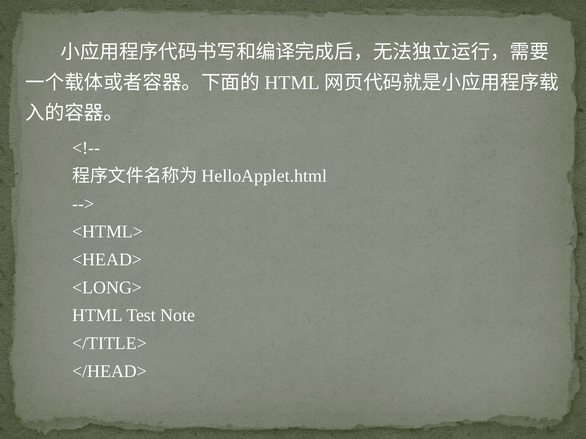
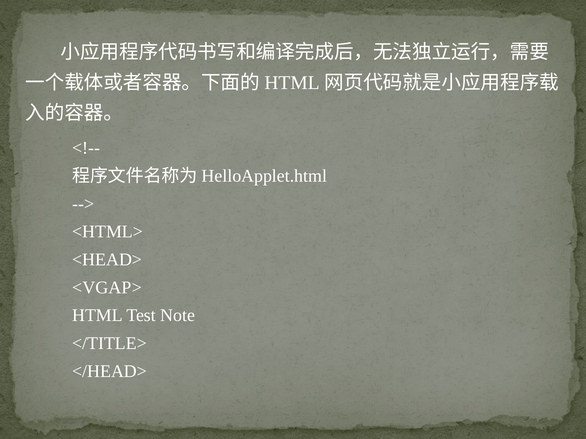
<LONG>: <LONG> -> <VGAP> (107, 288)
